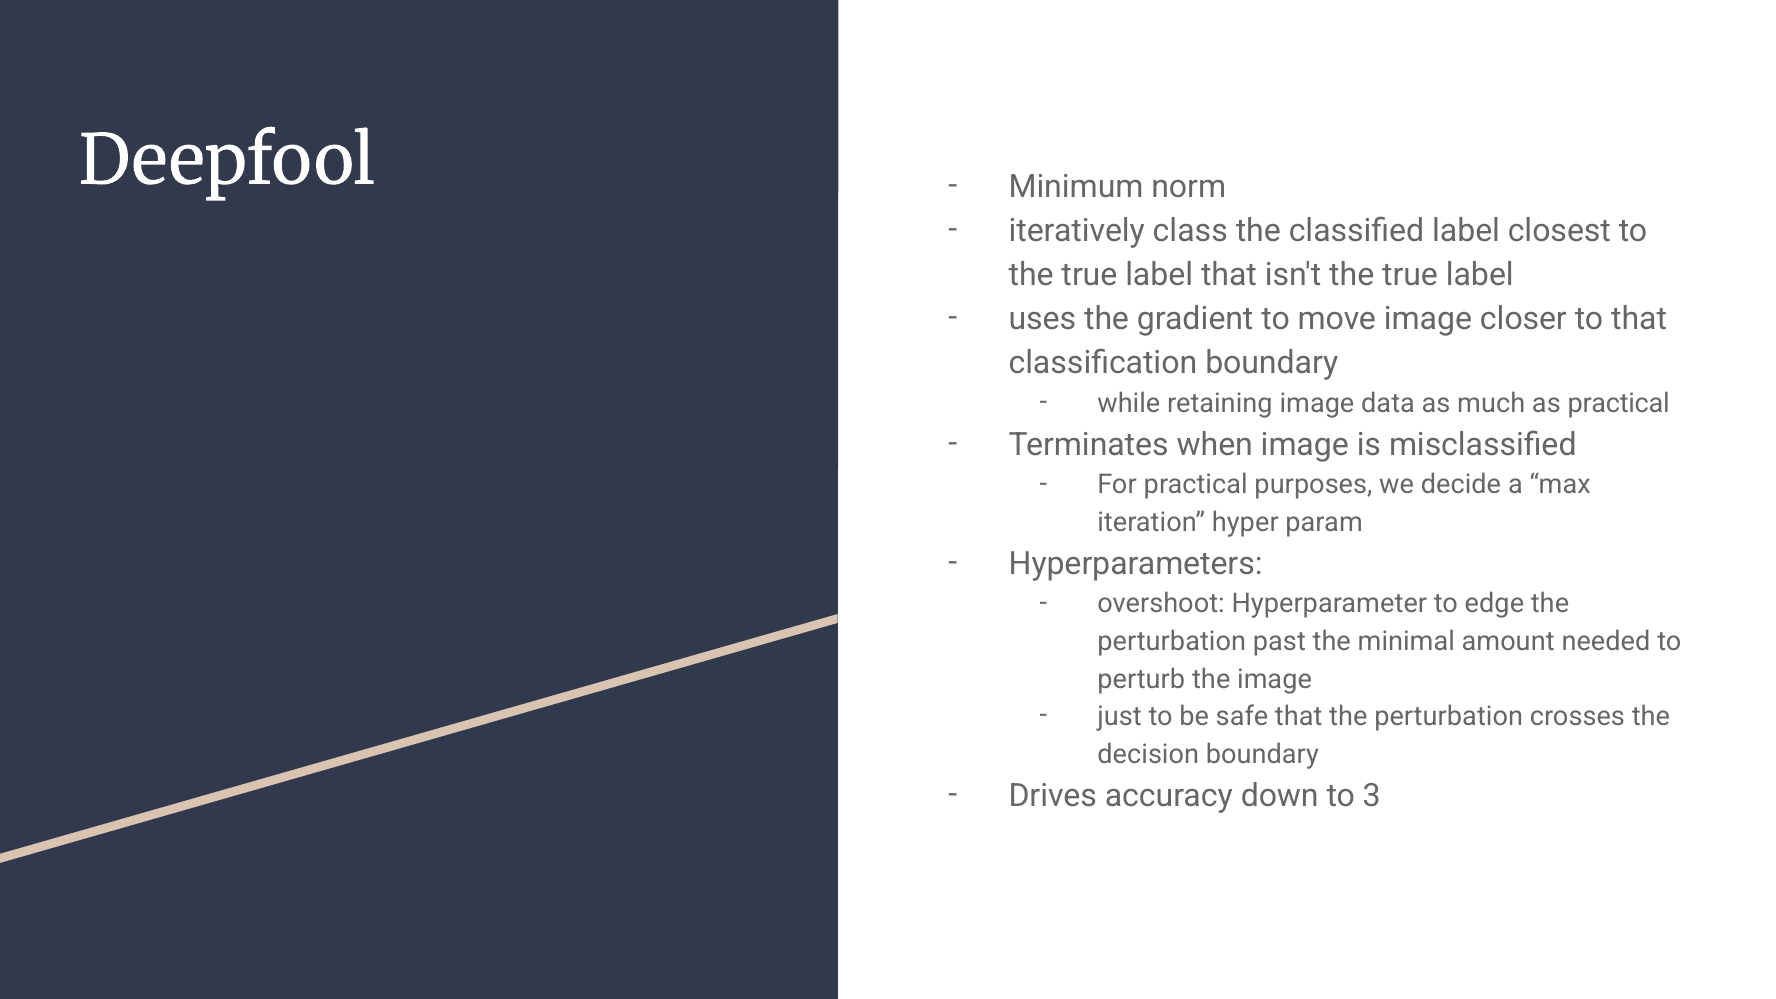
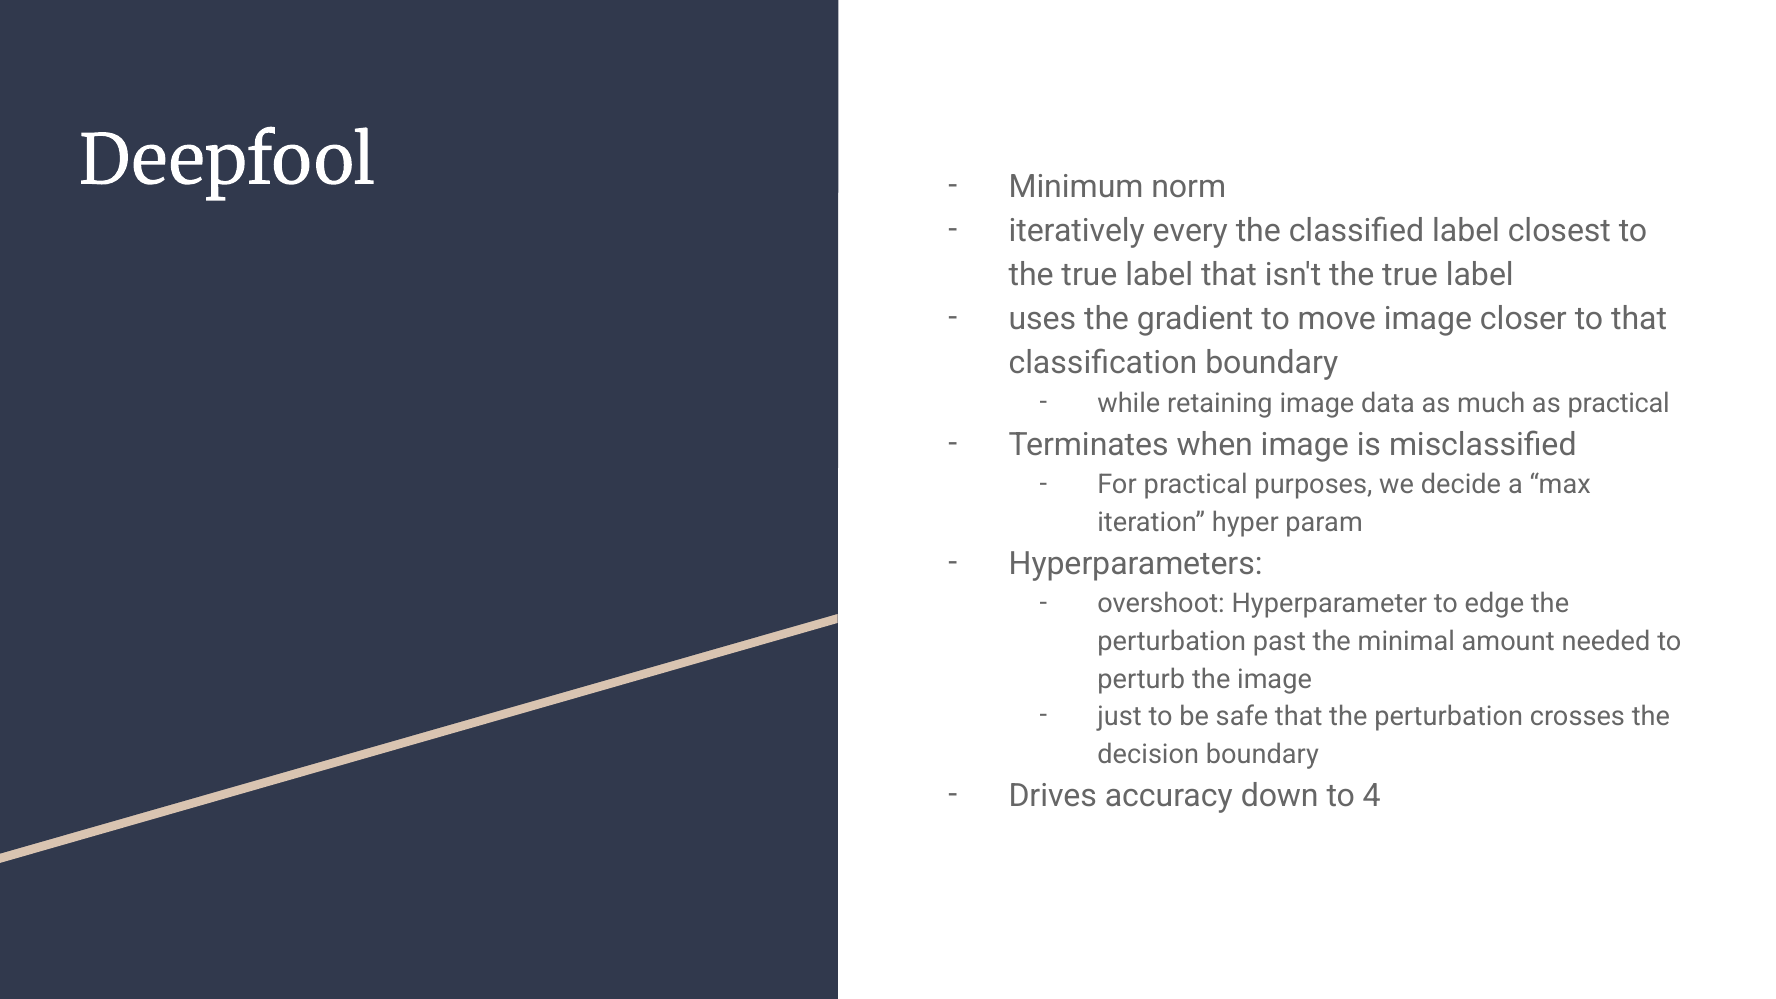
class: class -> every (1190, 231)
3: 3 -> 4 (1372, 796)
